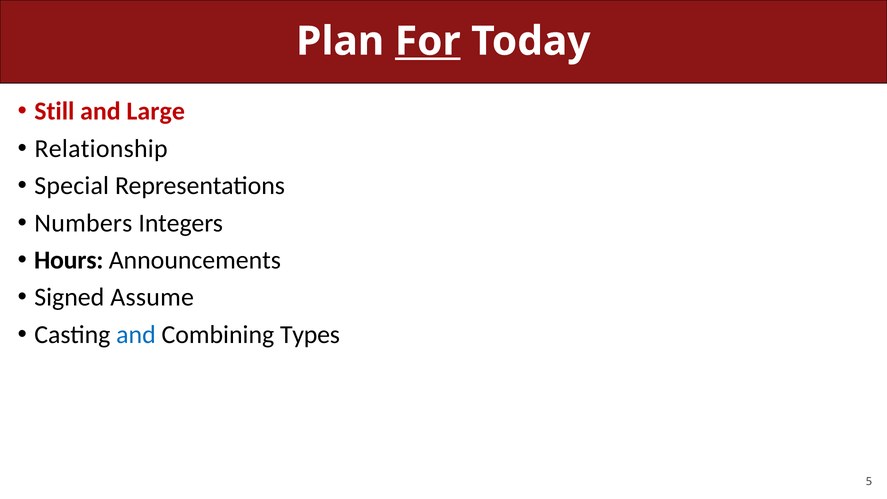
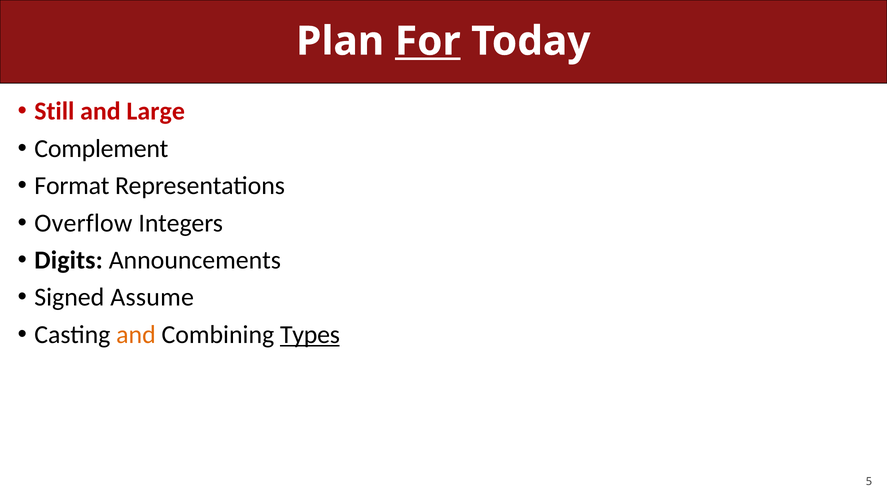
Relationship: Relationship -> Complement (101, 149)
Special: Special -> Format (72, 186)
Numbers: Numbers -> Overflow (83, 223)
Hours: Hours -> Digits (69, 260)
and colour: blue -> orange (136, 335)
Types underline: none -> present (310, 335)
